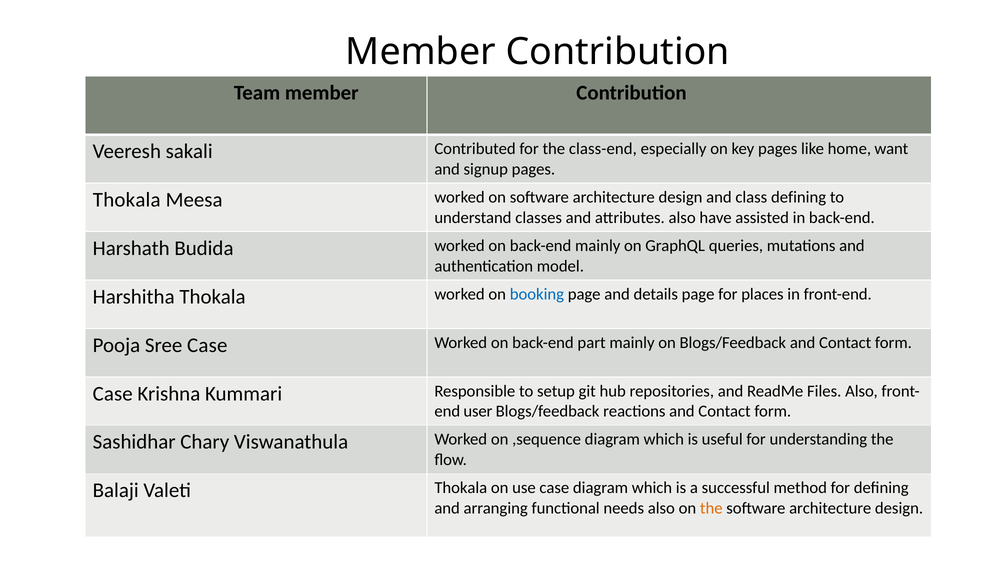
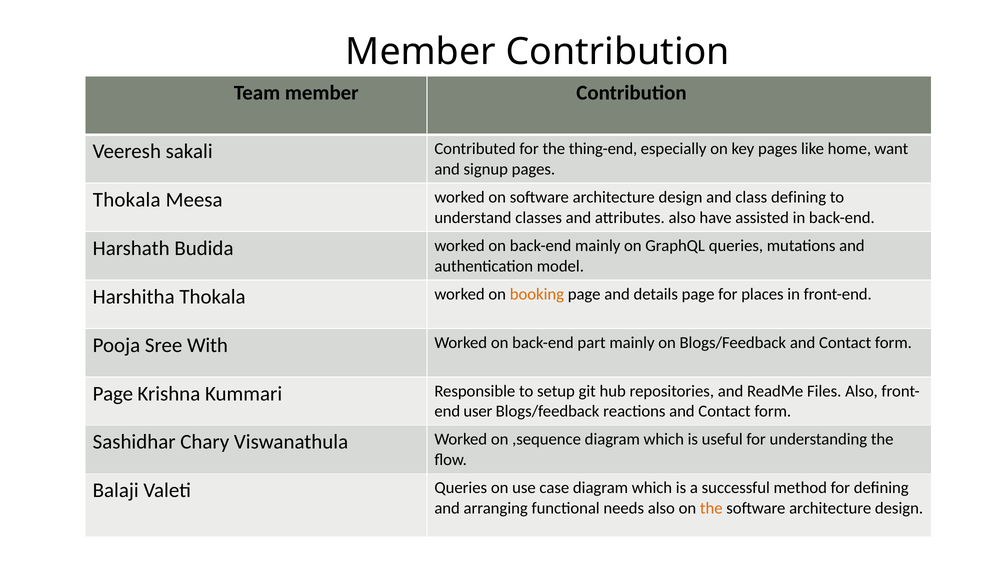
class-end: class-end -> thing-end (603, 149)
booking colour: blue -> orange (537, 294)
Sree Case: Case -> With (207, 345)
Case: Case -> Page (113, 394)
Valeti Thokala: Thokala -> Queries (461, 488)
